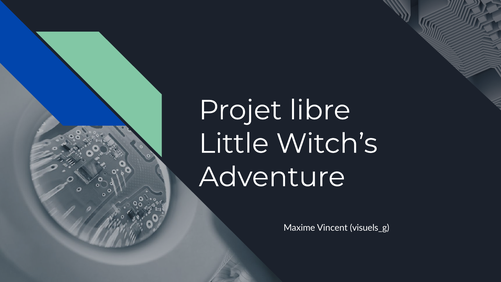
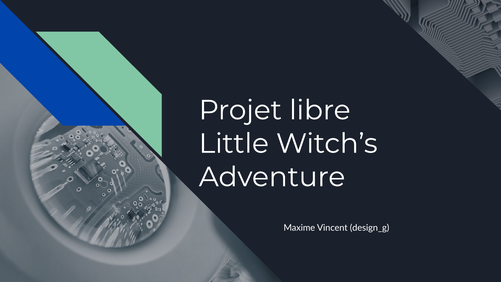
visuels_g: visuels_g -> design_g (370, 228)
